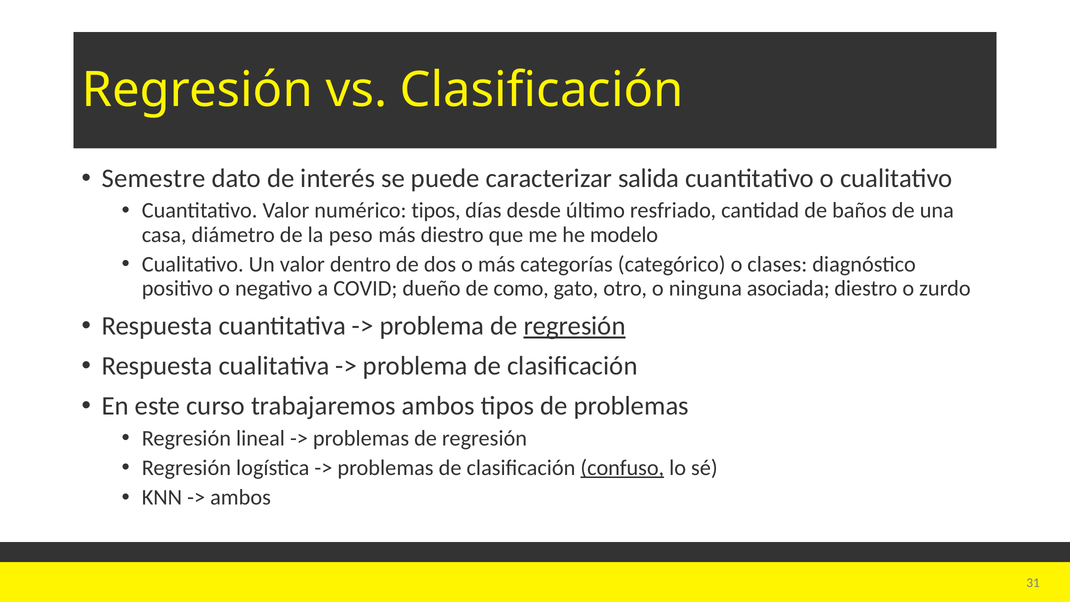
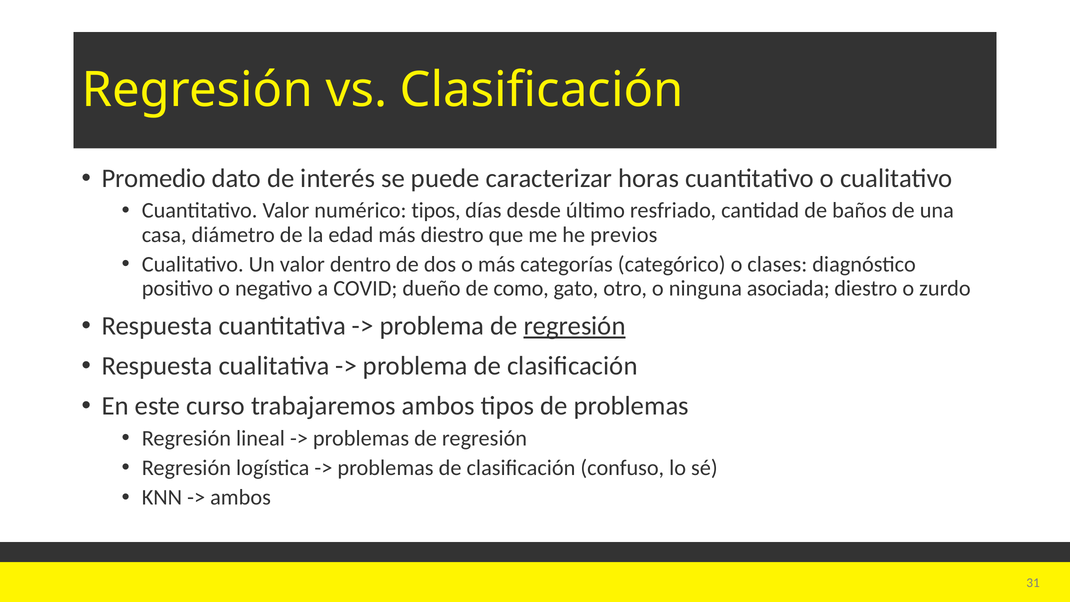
Semestre: Semestre -> Promedio (154, 179)
salida: salida -> horas (649, 179)
peso: peso -> edad (351, 235)
modelo: modelo -> previos (624, 235)
confuso underline: present -> none (622, 468)
